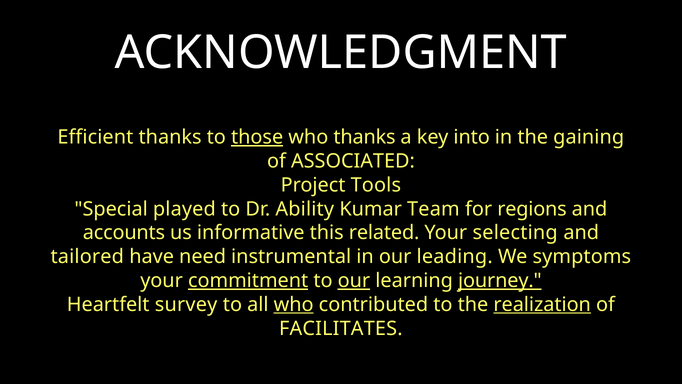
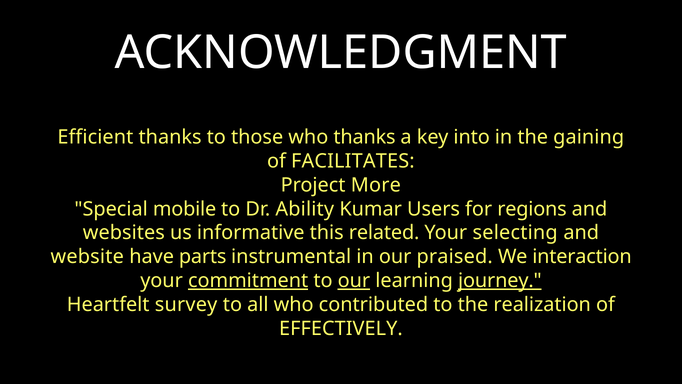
those underline: present -> none (257, 137)
ASSOCIATED: ASSOCIATED -> FACILITATES (353, 161)
Tools: Tools -> More (376, 185)
played: played -> mobile (185, 209)
Team: Team -> Users (434, 209)
accounts: accounts -> websites (124, 233)
tailored: tailored -> website (87, 257)
need: need -> parts (203, 257)
leading: leading -> praised (455, 257)
symptoms: symptoms -> interaction (582, 257)
who underline: present -> none (294, 304)
realization underline: present -> none (542, 304)
FACILITATES: FACILITATES -> EFFECTIVELY (341, 328)
